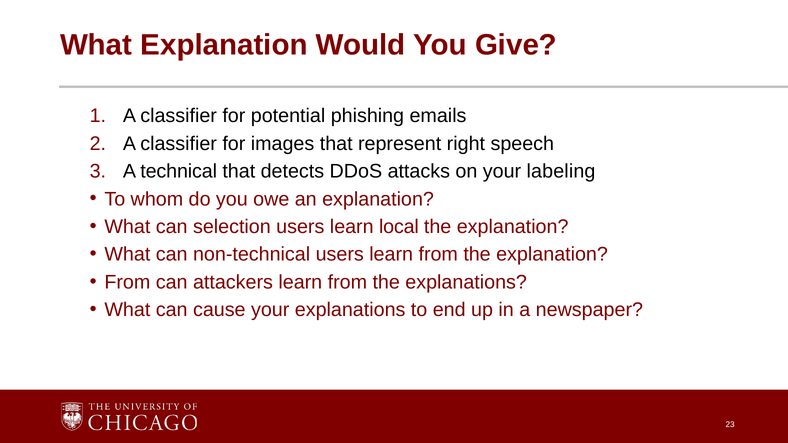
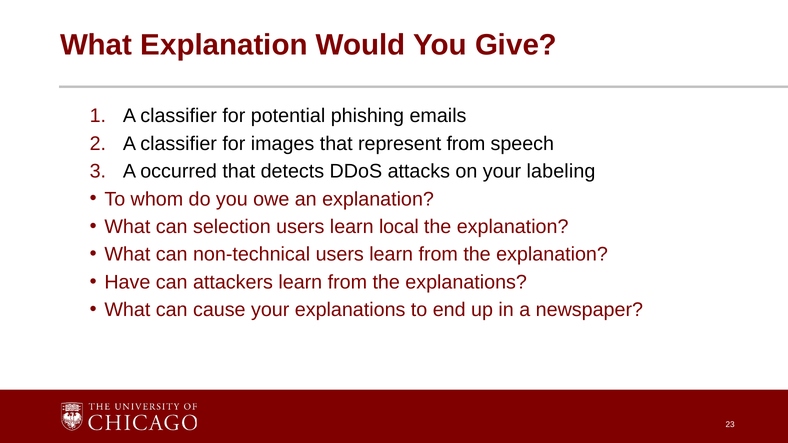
represent right: right -> from (466, 144)
technical: technical -> occurred (179, 171)
From: From -> Have (127, 282)
